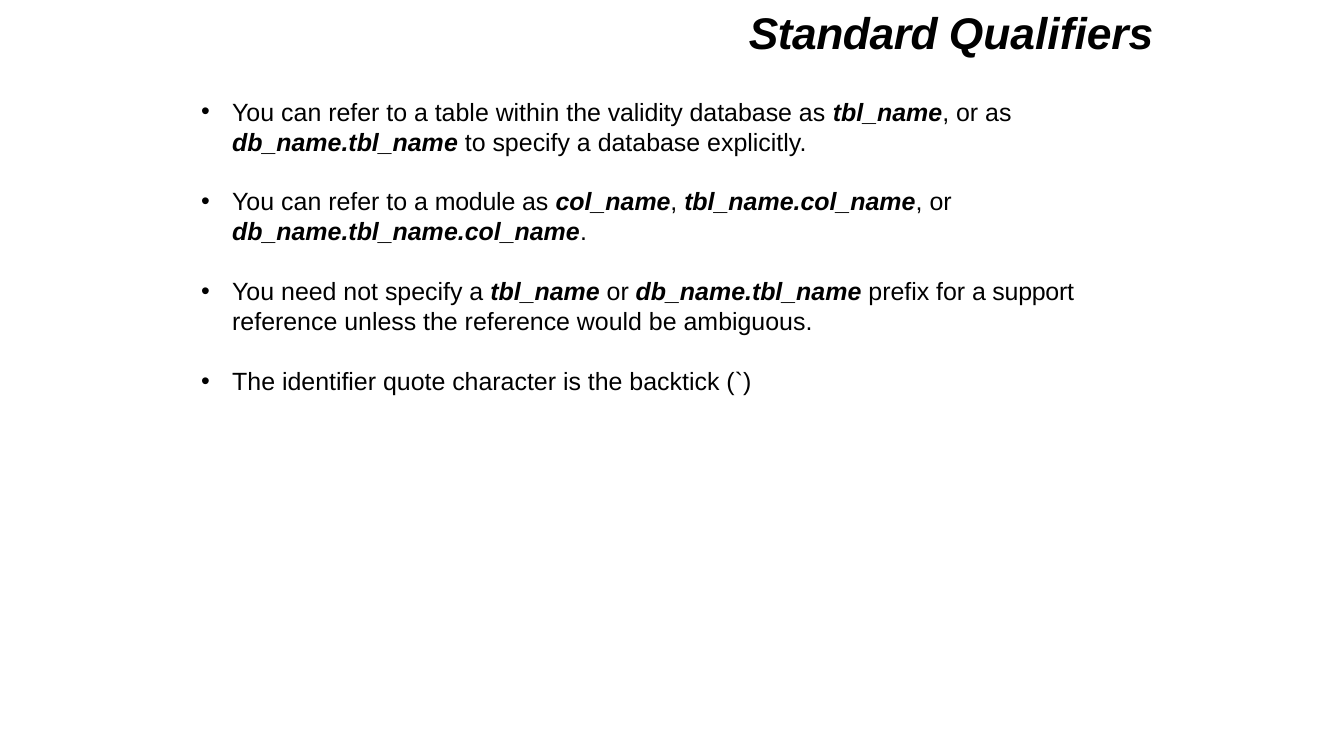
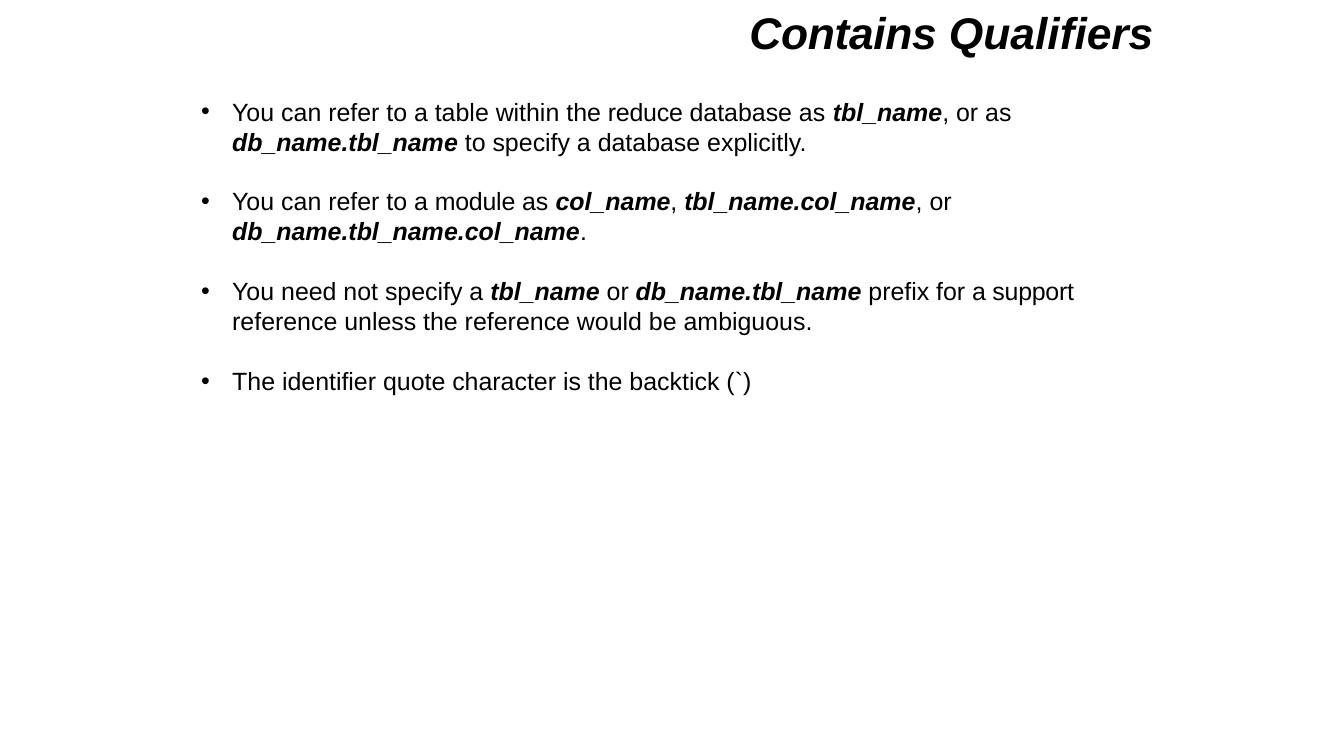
Standard: Standard -> Contains (843, 35)
validity: validity -> reduce (645, 113)
